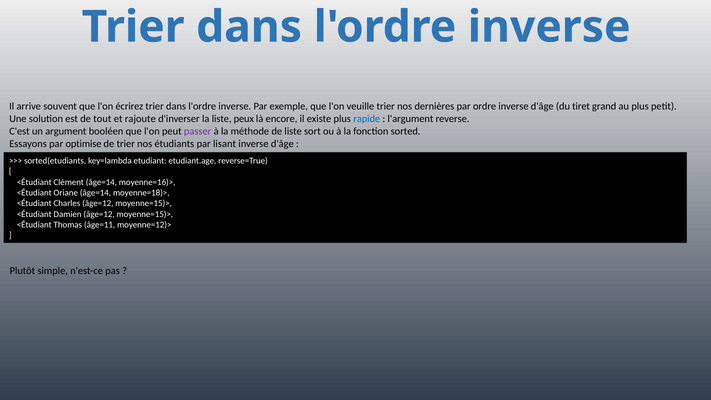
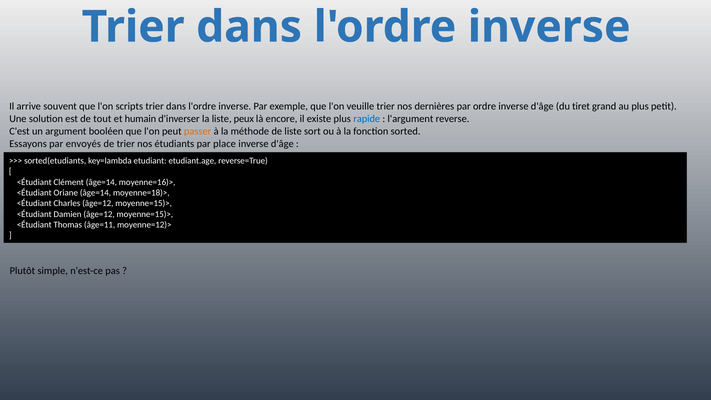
écrirez: écrirez -> scripts (129, 106)
rajoute: rajoute -> humain (140, 119)
passer colour: purple -> orange (198, 131)
optimise: optimise -> envoyés (83, 144)
lisant: lisant -> place (225, 144)
